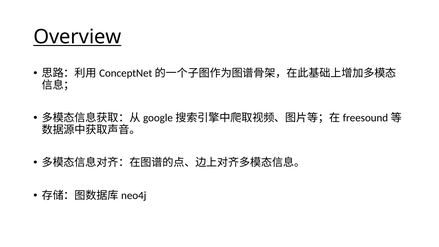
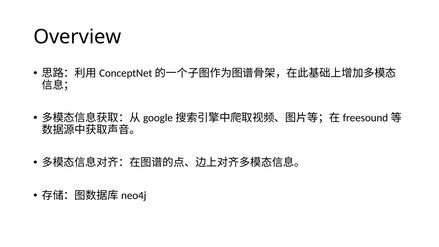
Overview underline: present -> none (77, 37)
